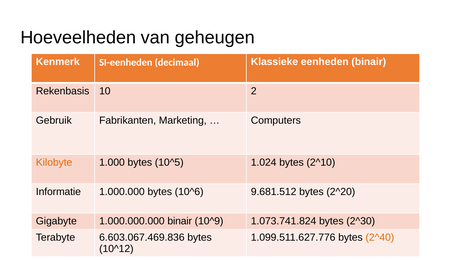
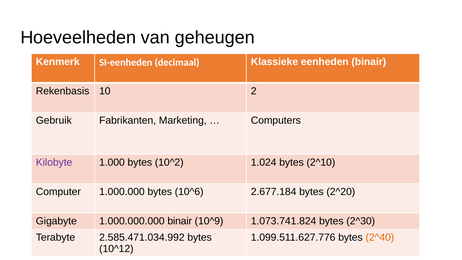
Kilobyte colour: orange -> purple (54, 162)
10^5: 10^5 -> 10^2 (169, 162)
Informatie: Informatie -> Computer (58, 192)
9.681.512: 9.681.512 -> 2.677.184 (274, 192)
6.603.067.469.836: 6.603.067.469.836 -> 2.585.471.034.992 (142, 237)
